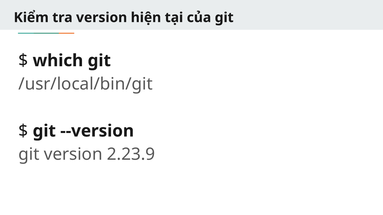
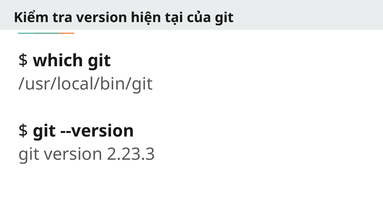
2.23.9: 2.23.9 -> 2.23.3 (131, 155)
